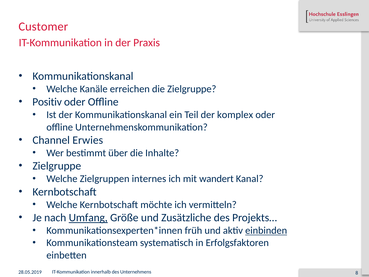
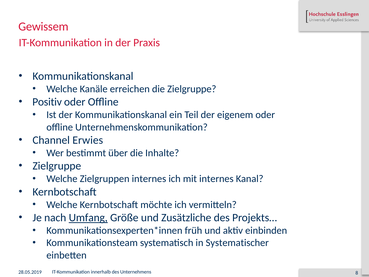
Customer: Customer -> Gewissem (43, 27)
komplex: komplex -> eigenem (235, 115)
mit wandert: wandert -> internes (216, 179)
einbinden underline: present -> none (266, 230)
Erfolgsfaktoren: Erfolgsfaktoren -> Systematischer (237, 243)
